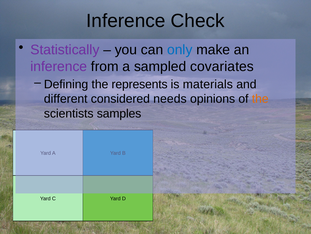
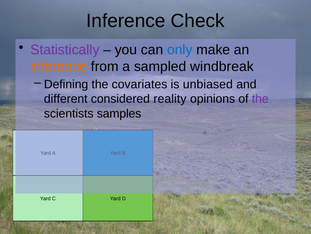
inference colour: purple -> orange (59, 66)
covariates: covariates -> windbreak (222, 66)
represents: represents -> covariates (139, 84)
materials: materials -> unbiased (208, 84)
needs: needs -> reality (170, 99)
the colour: orange -> purple (260, 99)
